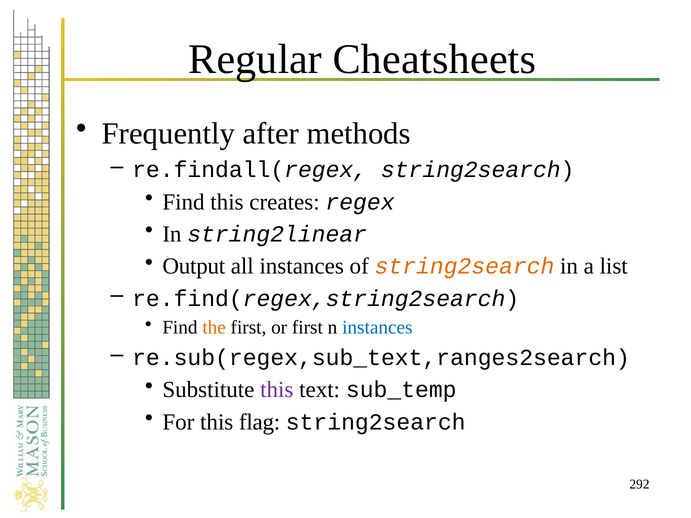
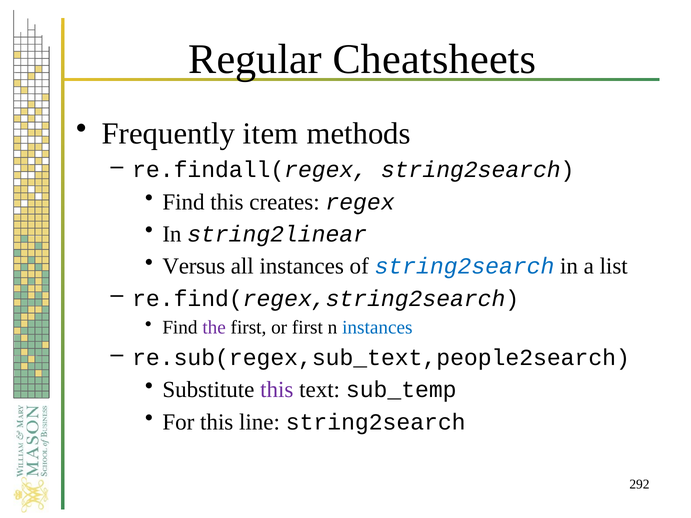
after: after -> item (271, 133)
Output: Output -> Versus (194, 266)
string2search colour: orange -> blue (464, 266)
the colour: orange -> purple (214, 328)
re.sub(regex,sub_text,ranges2search: re.sub(regex,sub_text,ranges2search -> re.sub(regex,sub_text,people2search (381, 358)
flag: flag -> line (259, 422)
